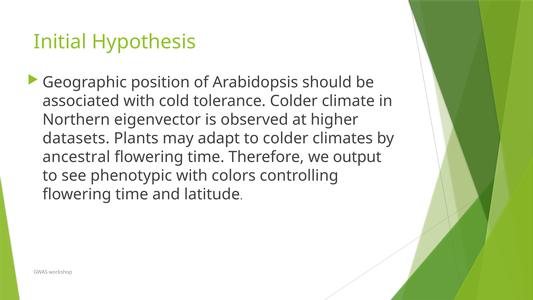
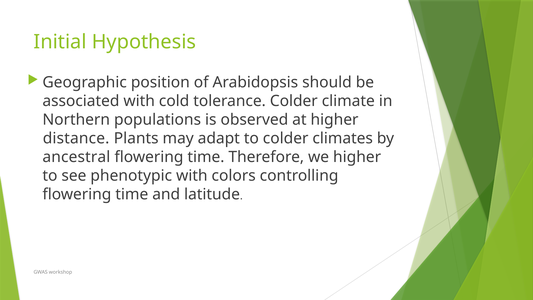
eigenvector: eigenvector -> populations (158, 120)
datasets: datasets -> distance (76, 138)
we output: output -> higher (357, 157)
